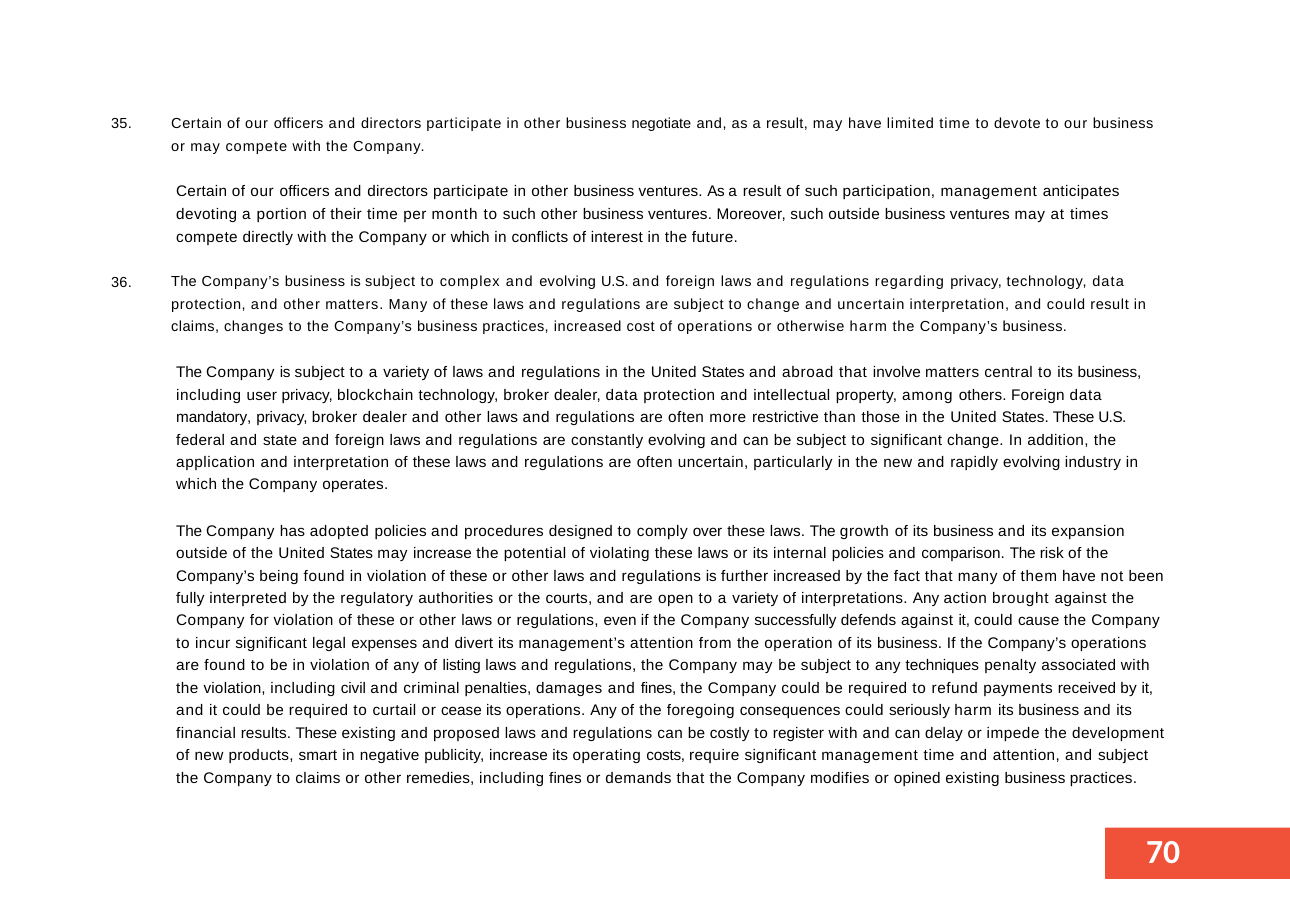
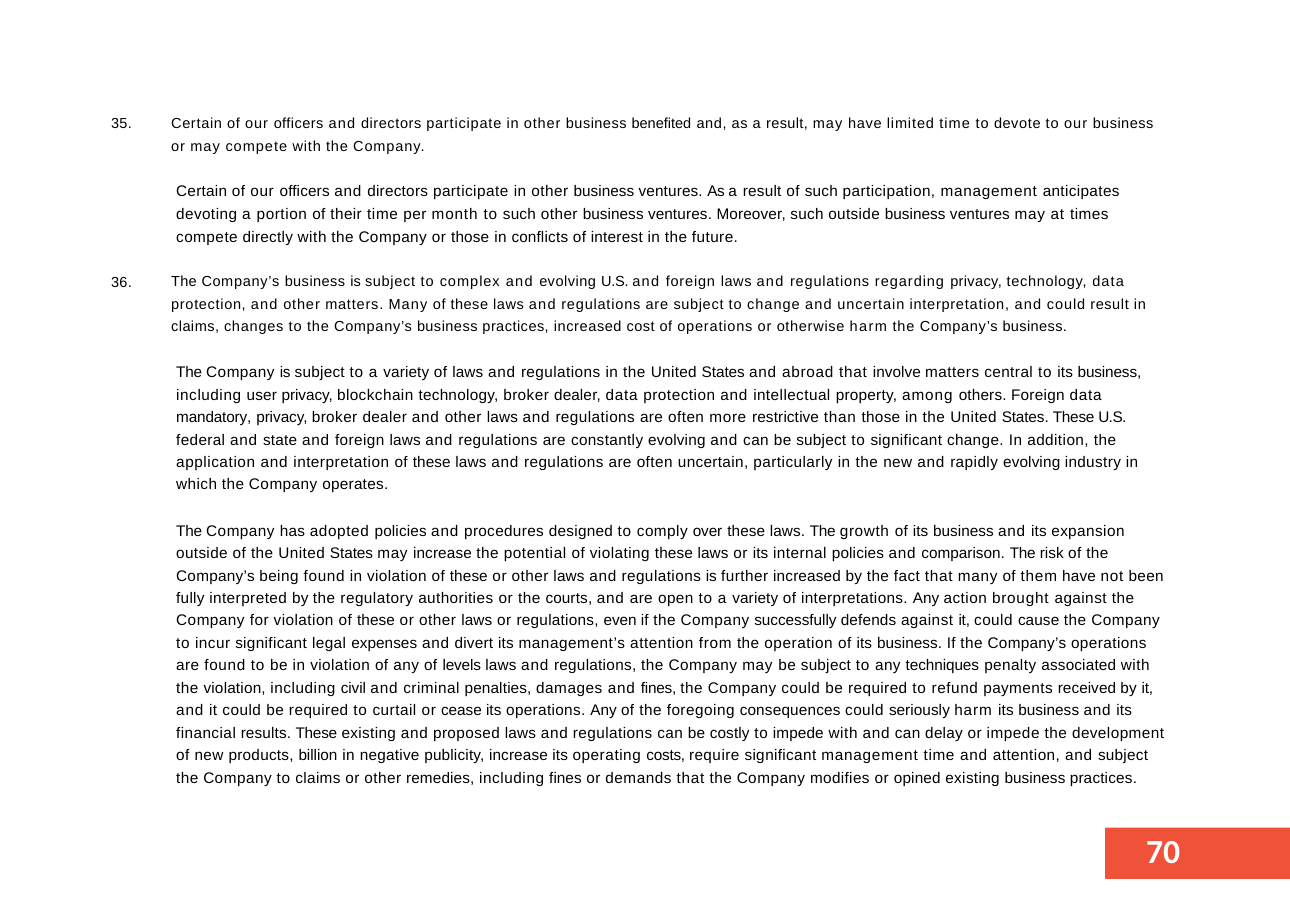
negotiate: negotiate -> benefited (661, 124)
or which: which -> those (470, 237)
listing: listing -> levels (462, 665)
to register: register -> impede (798, 733)
smart: smart -> billion (318, 755)
